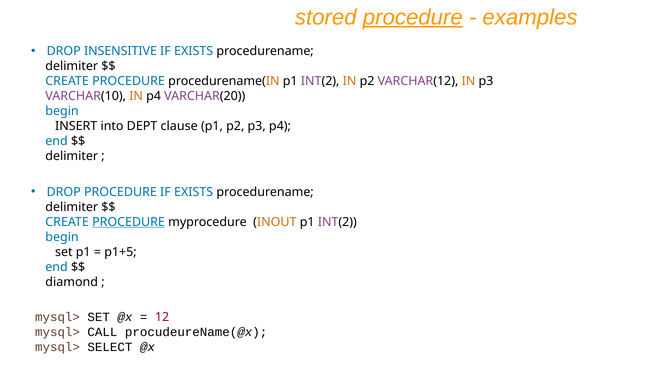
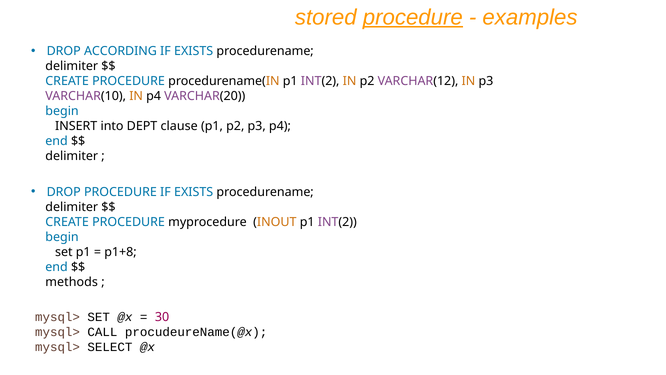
INSENSITIVE: INSENSITIVE -> ACCORDING (120, 51)
PROCEDURE underline: present -> none (129, 222)
p1+5: p1+5 -> p1+8 (120, 252)
diamond: diamond -> methods (72, 282)
12: 12 -> 30 (162, 317)
